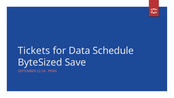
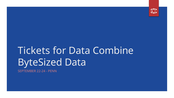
Schedule: Schedule -> Combine (113, 51)
ByteSized Save: Save -> Data (75, 62)
